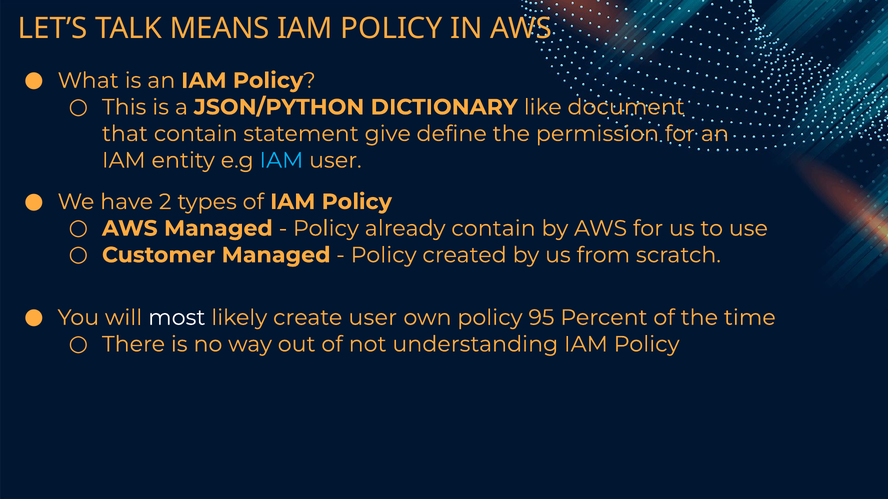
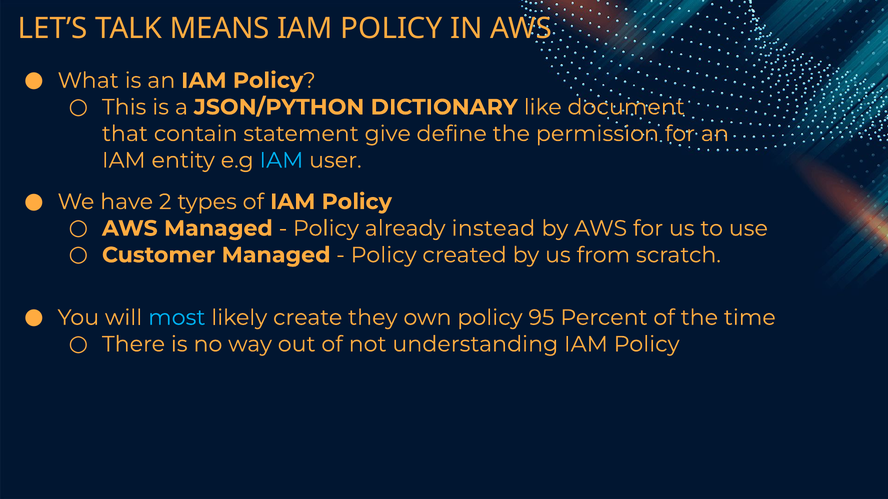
already contain: contain -> instead (493, 229)
most colour: white -> light blue (177, 318)
create user: user -> they (373, 318)
